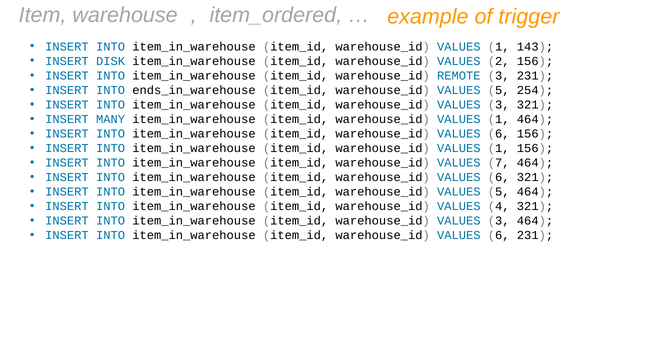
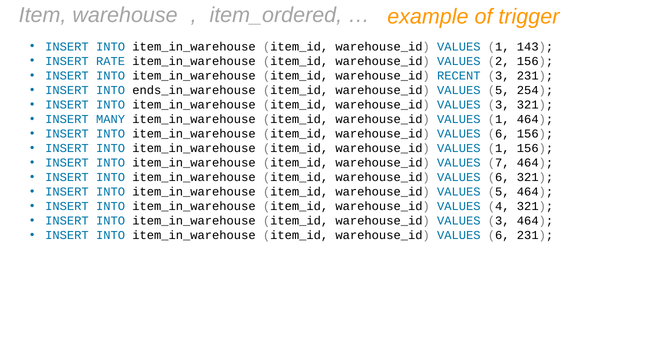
DISK: DISK -> RATE (111, 61)
REMOTE: REMOTE -> RECENT (459, 76)
